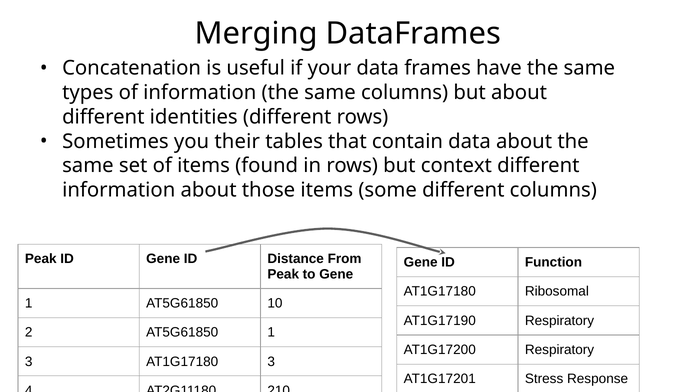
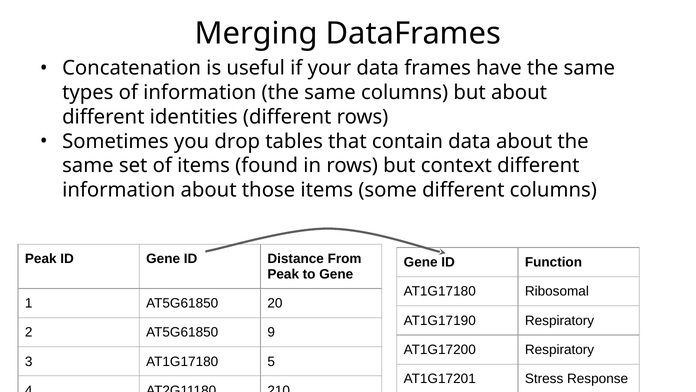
their: their -> drop (237, 141)
10: 10 -> 20 (275, 303)
AT5G61850 1: 1 -> 9 (271, 332)
AT1G17180 3: 3 -> 5 (271, 361)
